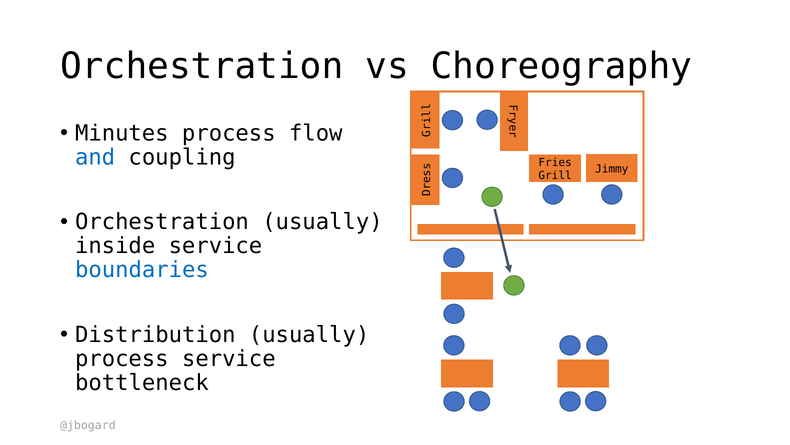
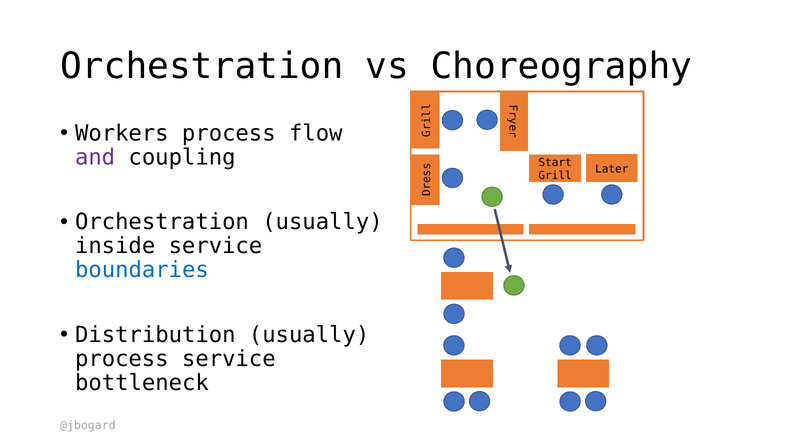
Minutes: Minutes -> Workers (122, 133)
and colour: blue -> purple (95, 157)
Fries: Fries -> Start (555, 162)
Jimmy: Jimmy -> Later (612, 169)
